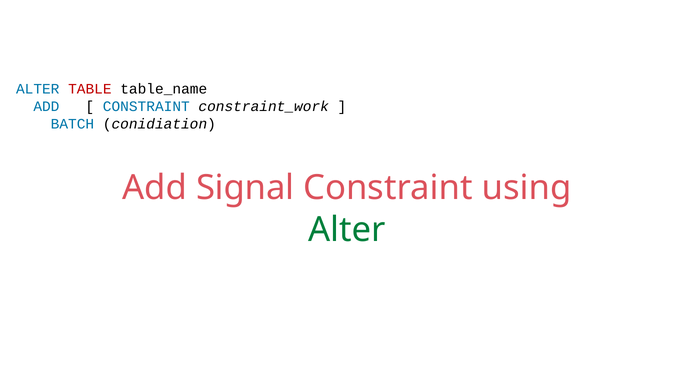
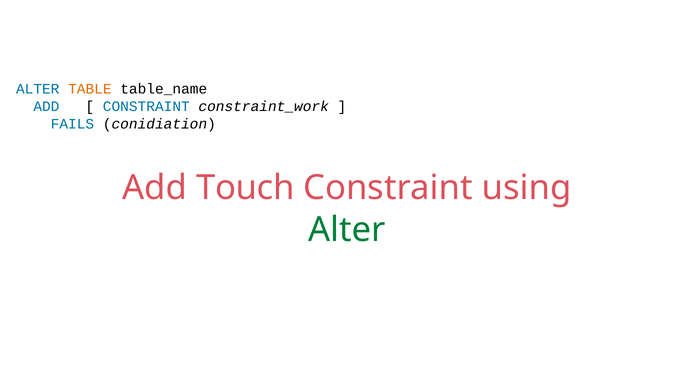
TABLE colour: red -> orange (90, 89)
BATCH: BATCH -> FAILS (72, 124)
Signal: Signal -> Touch (245, 188)
